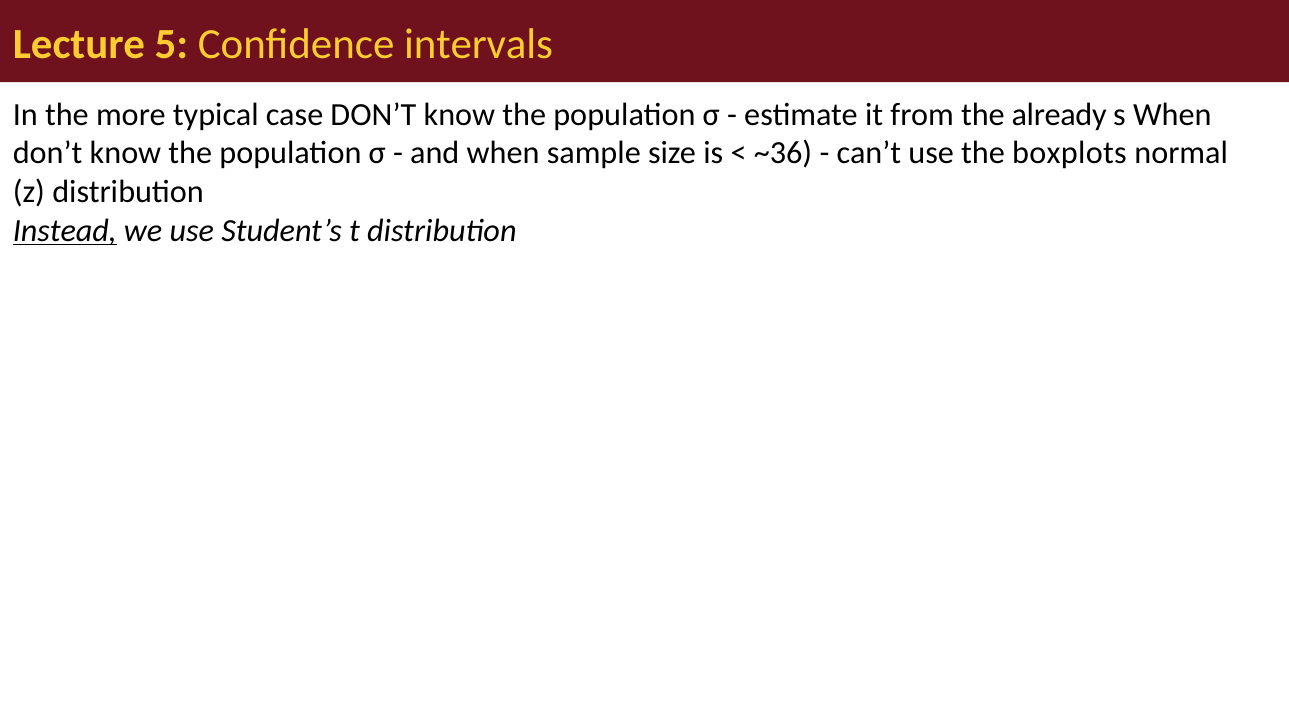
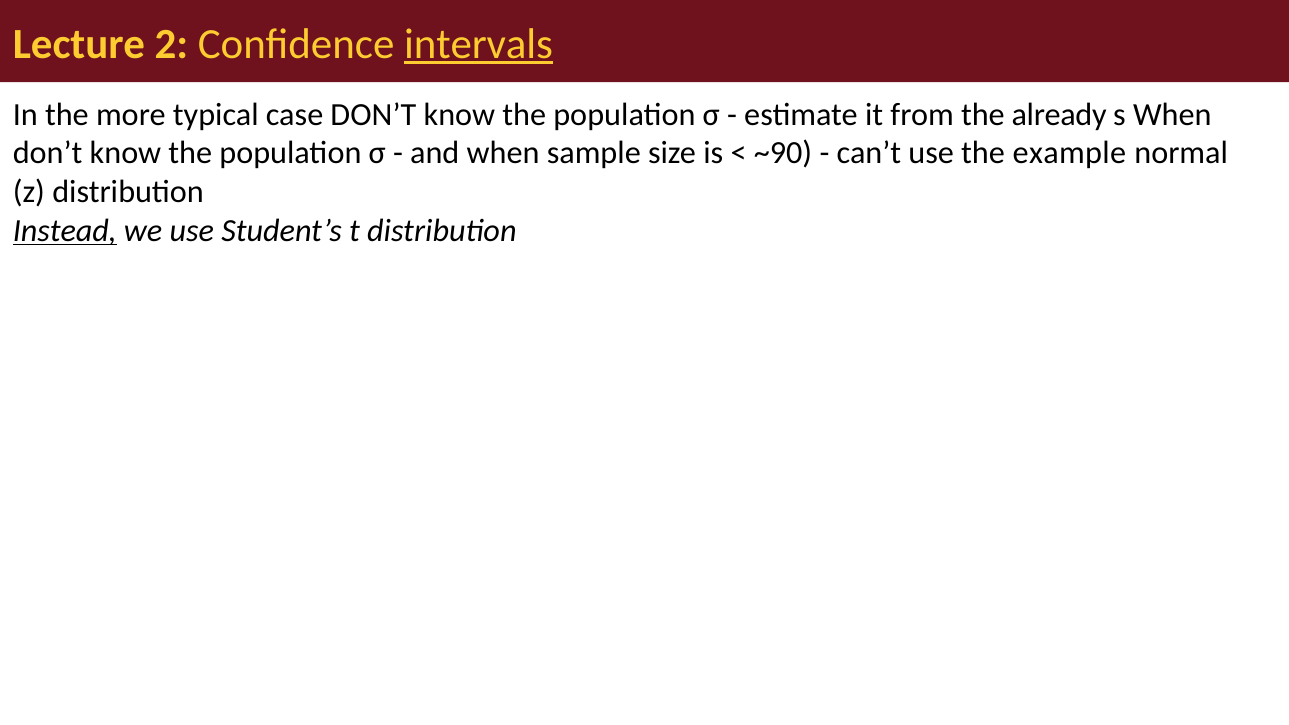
5: 5 -> 2 (171, 44)
intervals underline: none -> present (479, 44)
~36: ~36 -> ~90 (783, 153)
boxplots: boxplots -> example (1069, 153)
